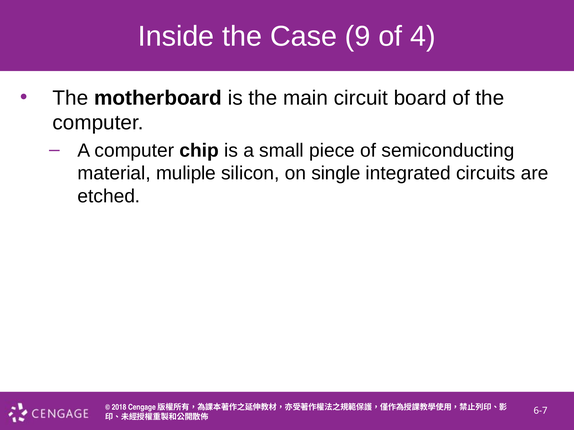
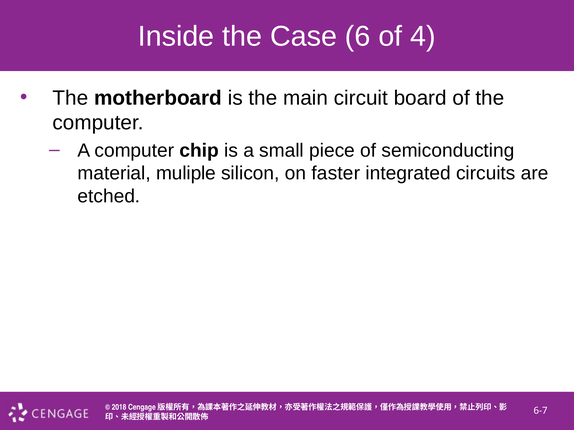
9: 9 -> 6 (358, 36)
single: single -> faster (336, 173)
